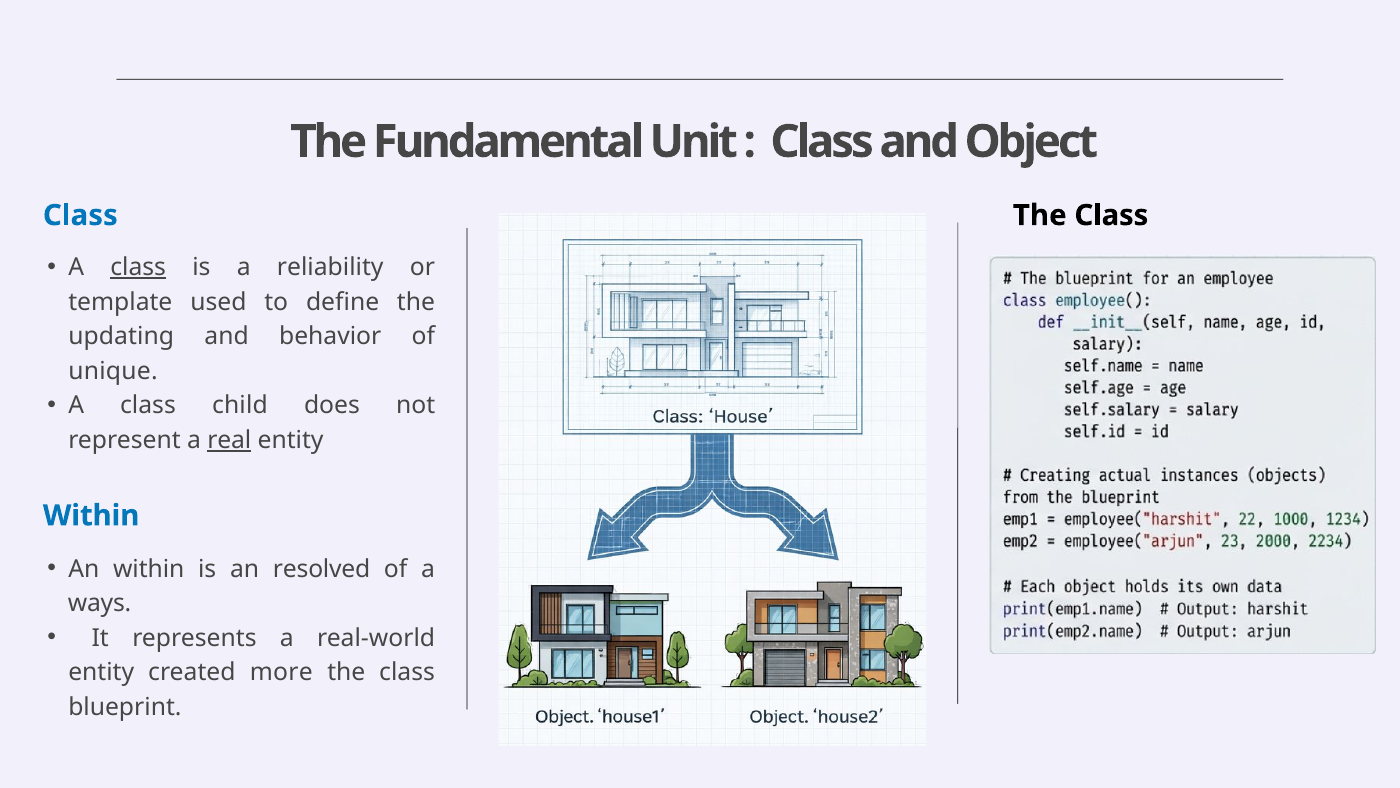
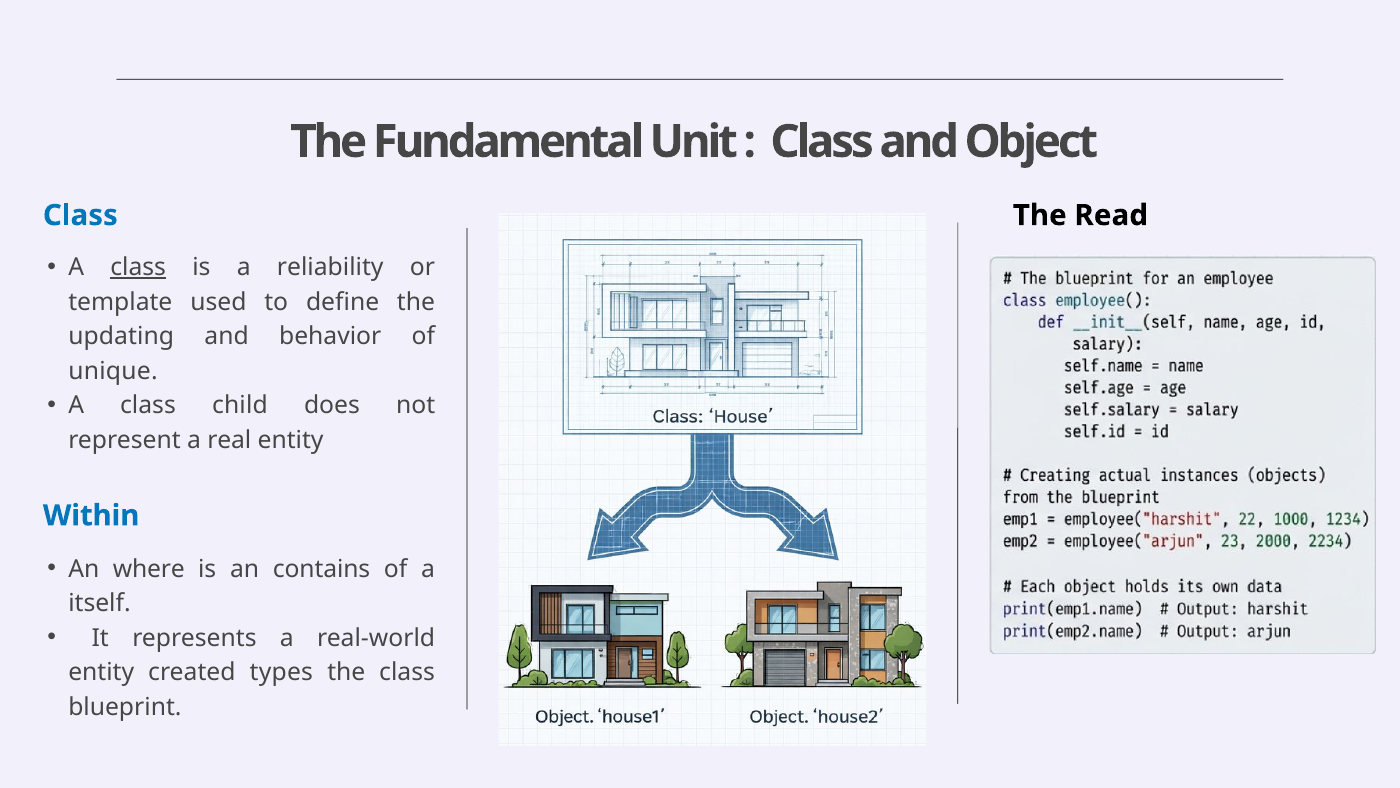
Class: Class -> Read (1111, 215)
real underline: present -> none (229, 440)
An within: within -> where (149, 569)
resolved: resolved -> contains (322, 569)
ways: ways -> itself (99, 603)
more: more -> types (281, 672)
